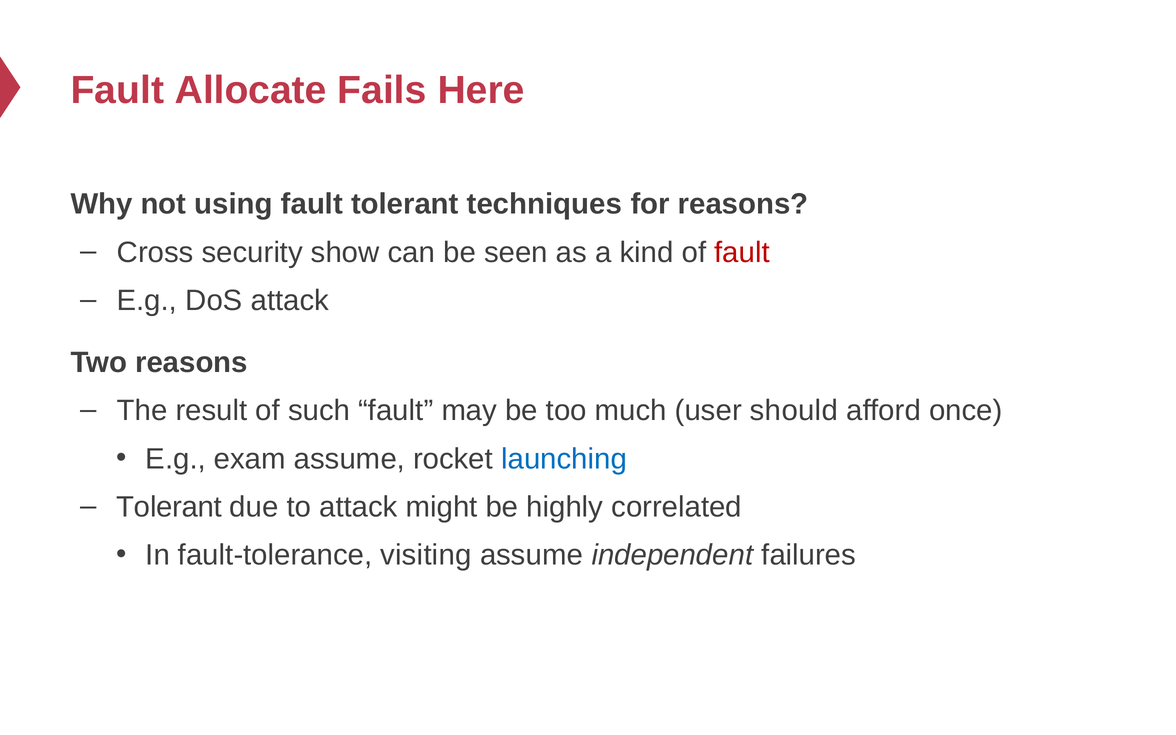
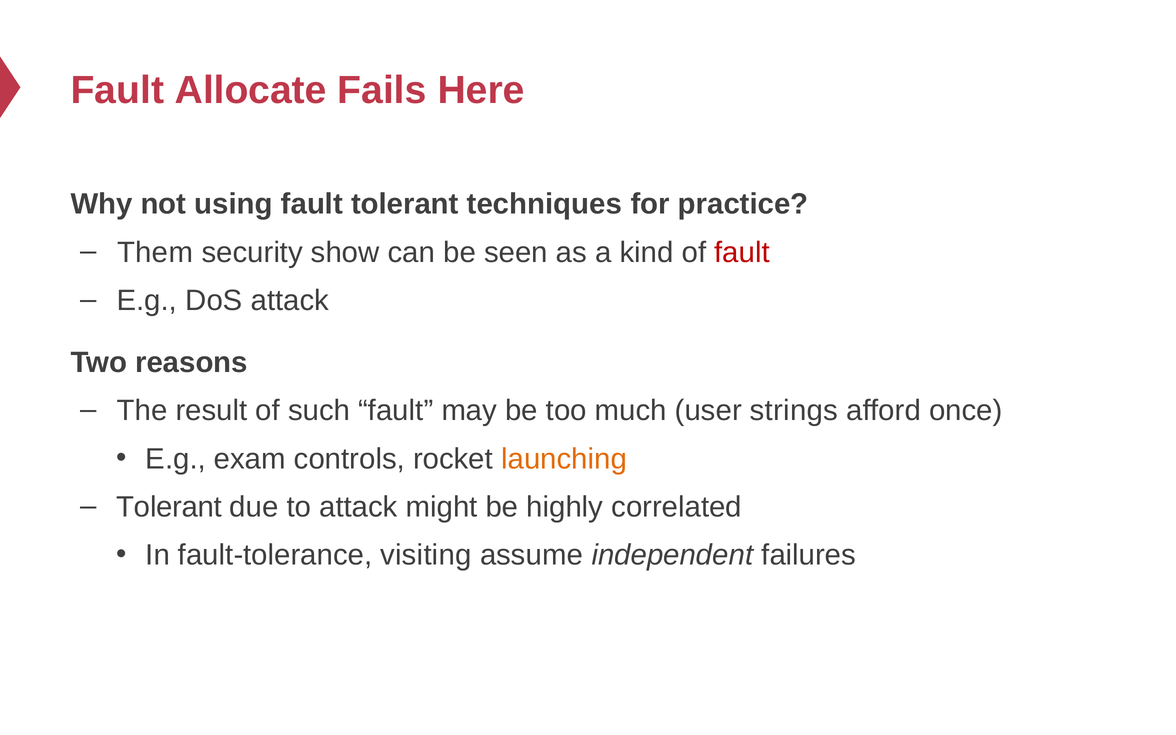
for reasons: reasons -> practice (743, 204)
Cross: Cross -> Them (155, 252)
should: should -> strings (794, 411)
exam assume: assume -> controls (349, 459)
launching colour: blue -> orange (564, 459)
